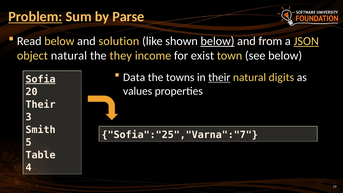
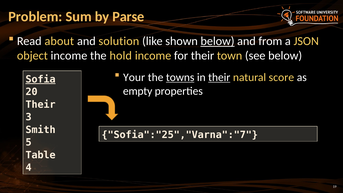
Problem underline: present -> none (35, 17)
Read below: below -> about (59, 41)
JSON underline: present -> none (306, 41)
object natural: natural -> income (69, 56)
they: they -> hold (121, 56)
for exist: exist -> their (203, 56)
Data: Data -> Your (134, 77)
towns underline: none -> present (180, 77)
digits: digits -> score (281, 77)
values: values -> empty (138, 91)
